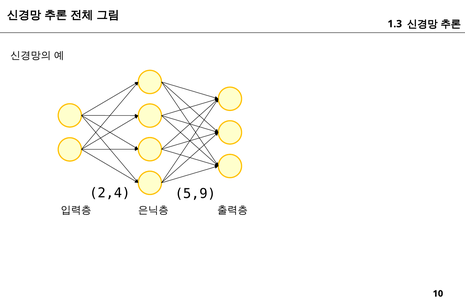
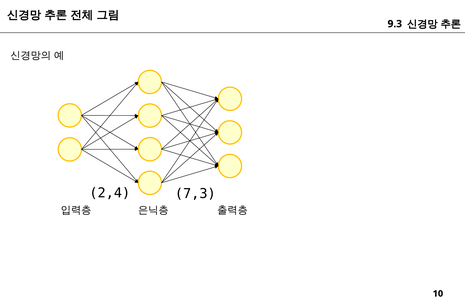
1.3: 1.3 -> 9.3 (395, 24)
5,9: 5,9 -> 7,3 (195, 193)
